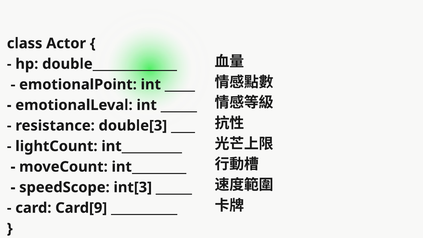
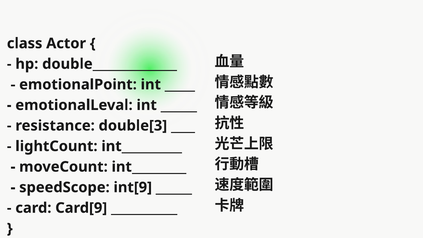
int[3: int[3 -> int[9 (133, 187)
